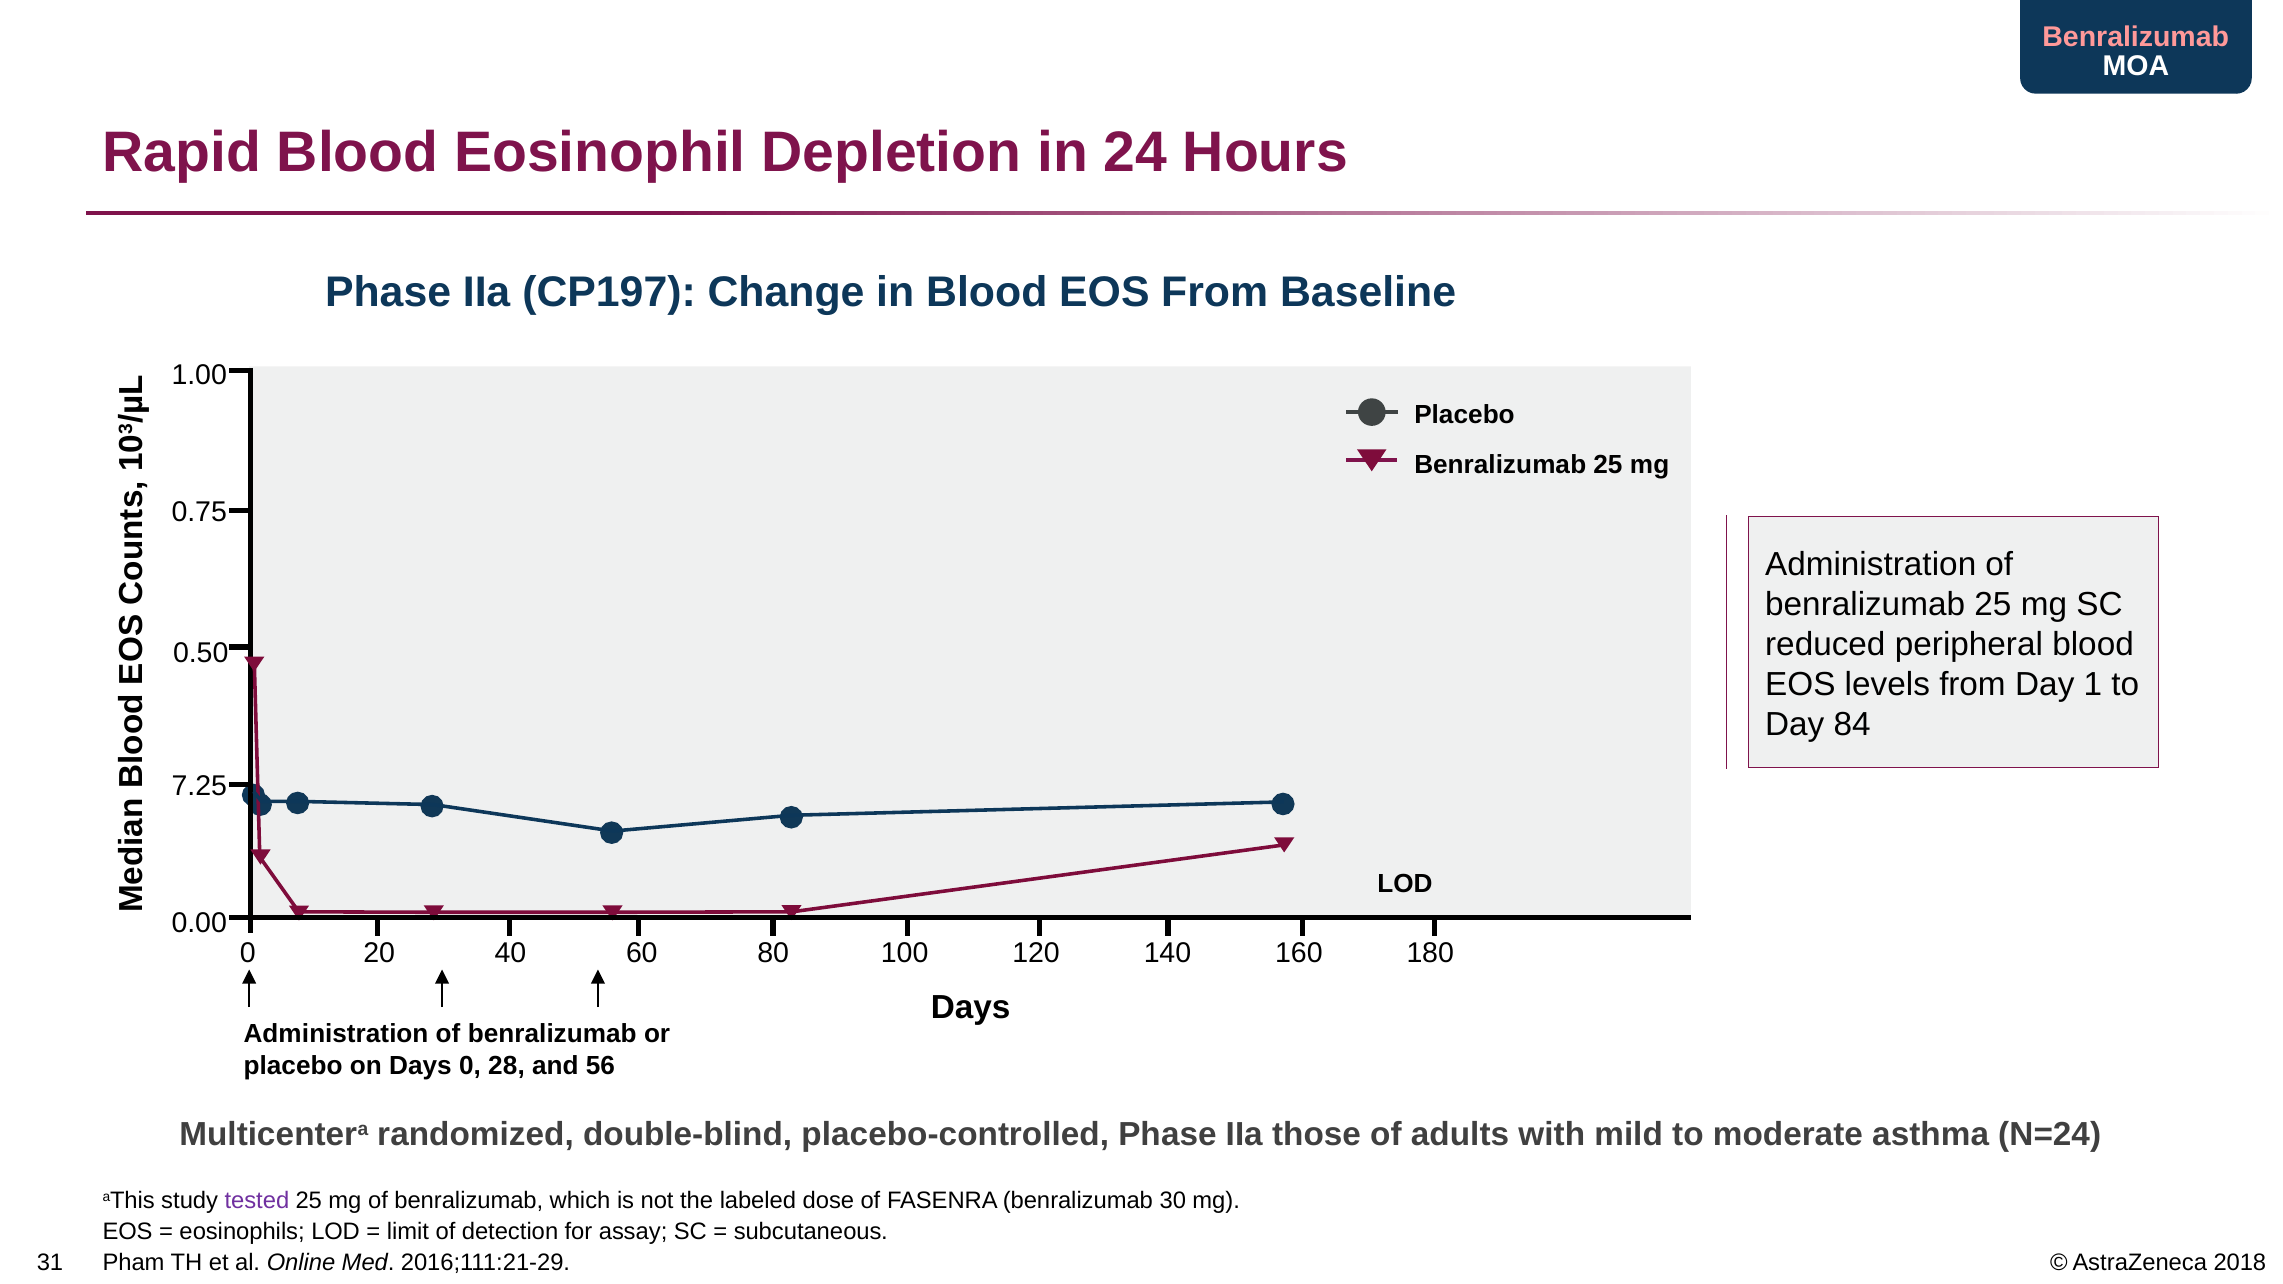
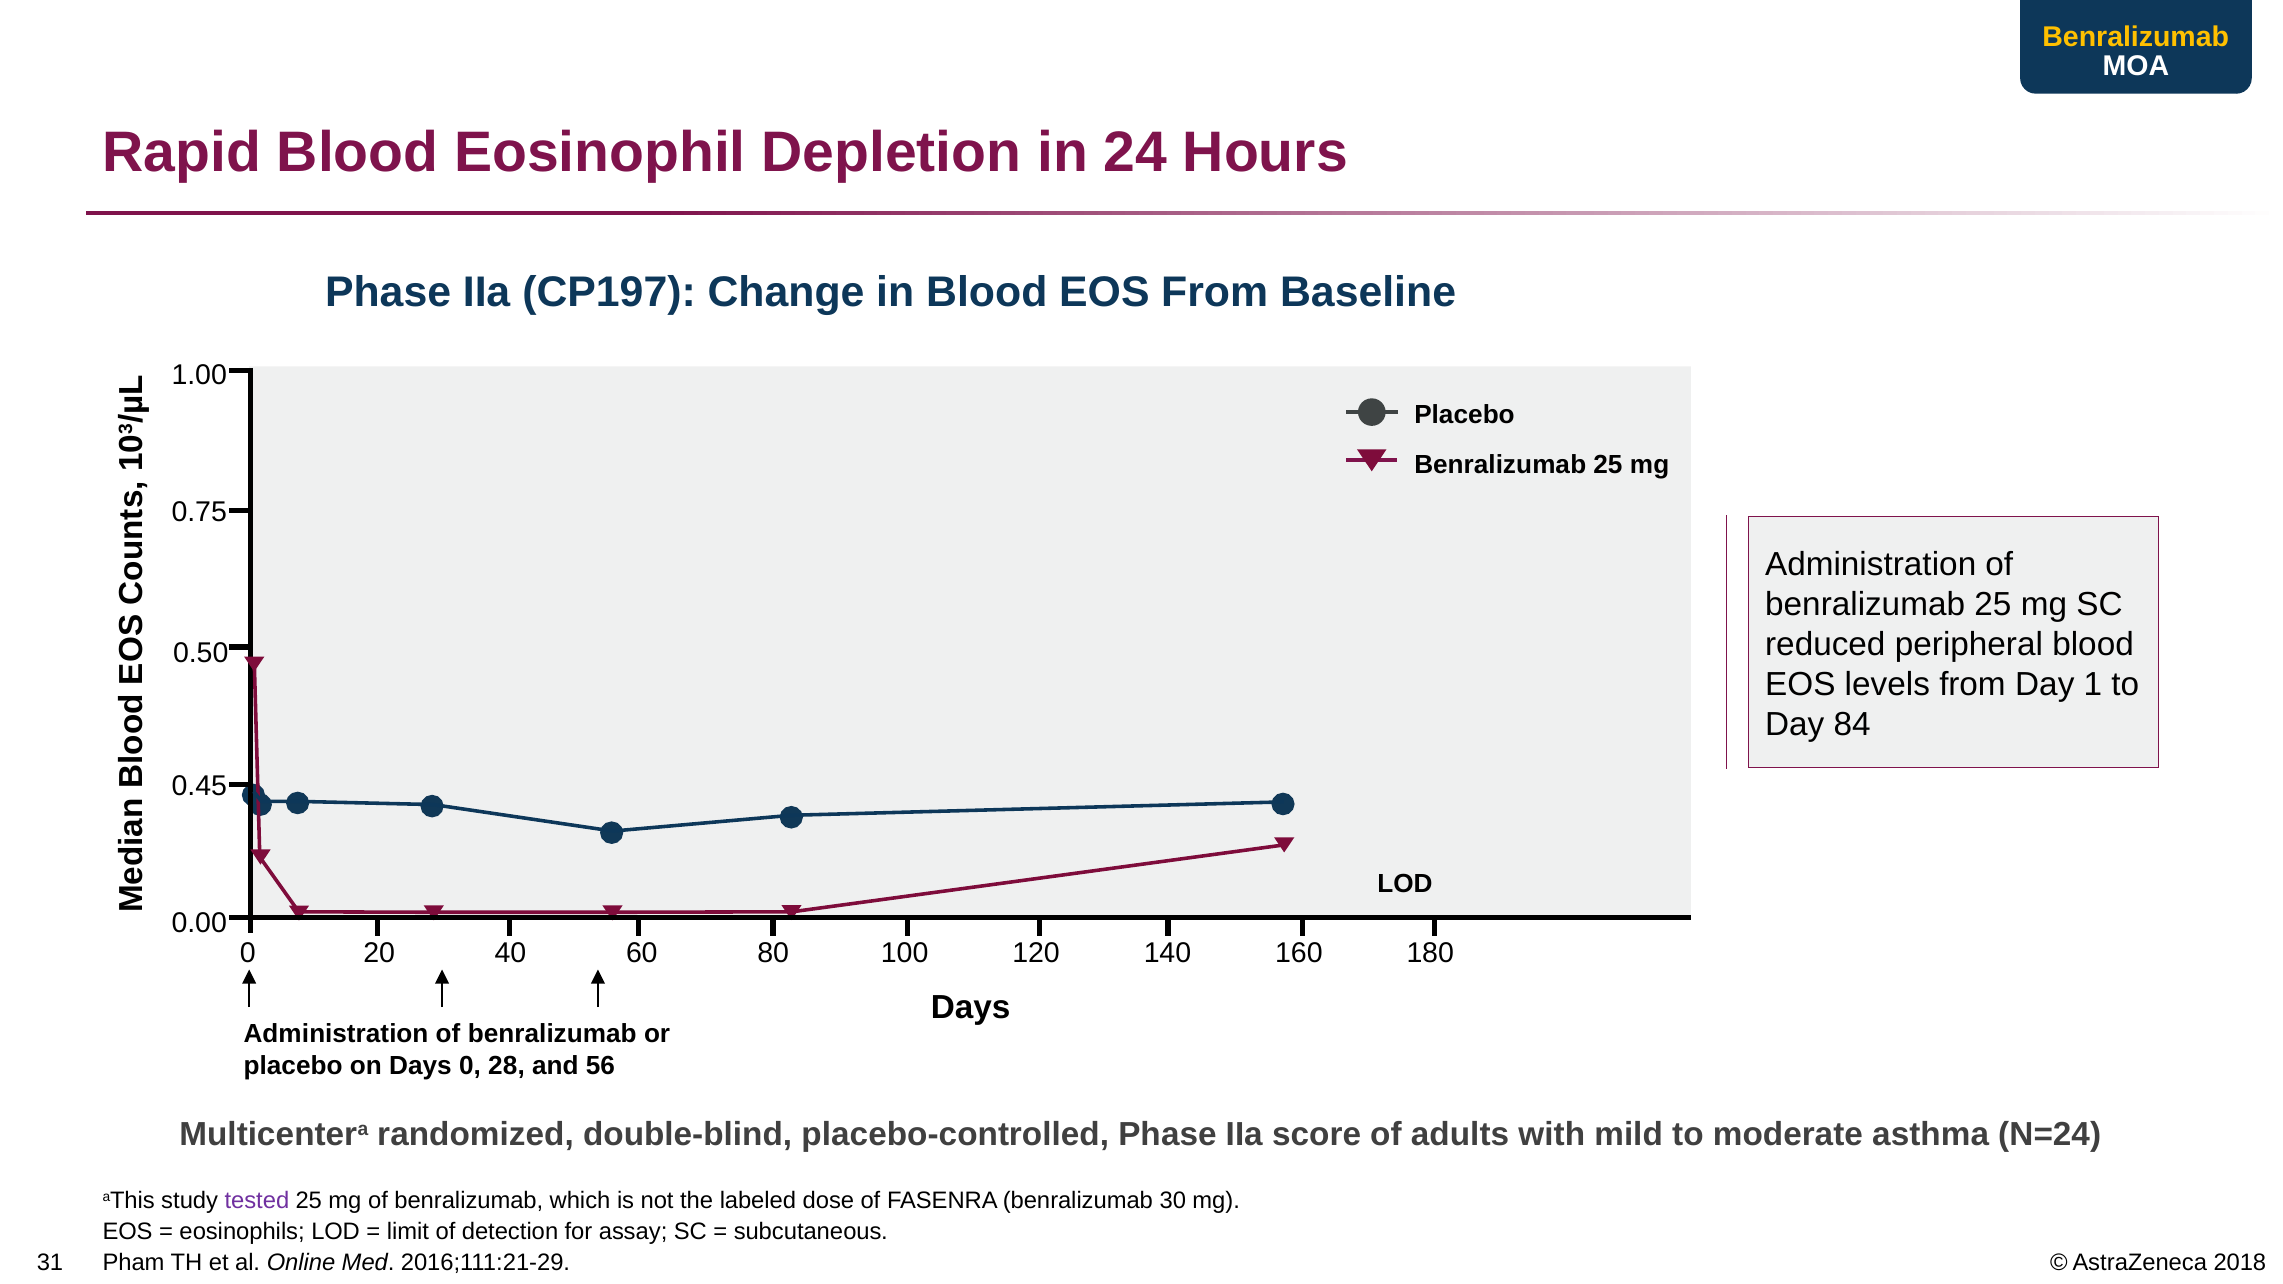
Benralizumab colour: pink -> yellow (2136, 37)
7.25: 7.25 -> 0.45 (199, 786)
those: those -> score (1317, 1135)
